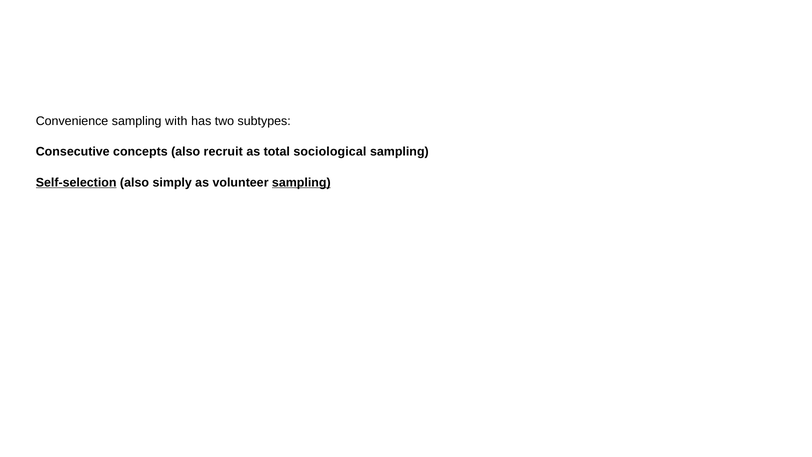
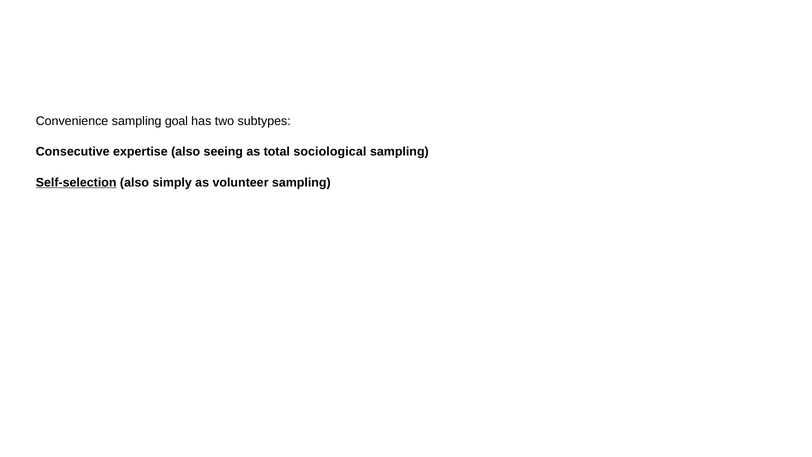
with: with -> goal (176, 121)
concepts: concepts -> expertise (140, 152)
recruit: recruit -> seeing (223, 152)
sampling underline: present -> none (301, 182)
